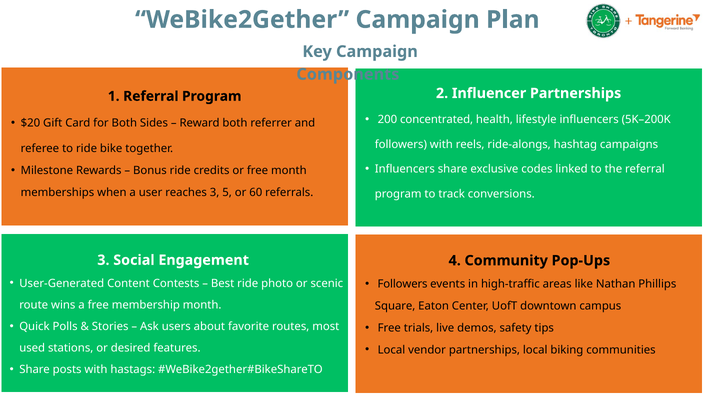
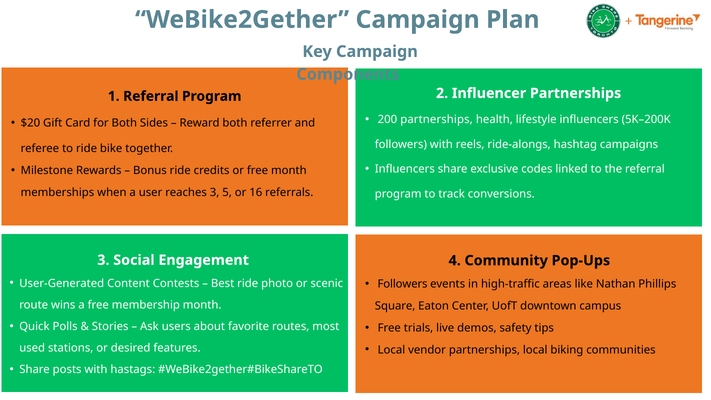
200 concentrated: concentrated -> partnerships (437, 120)
60: 60 -> 16 (256, 193)
